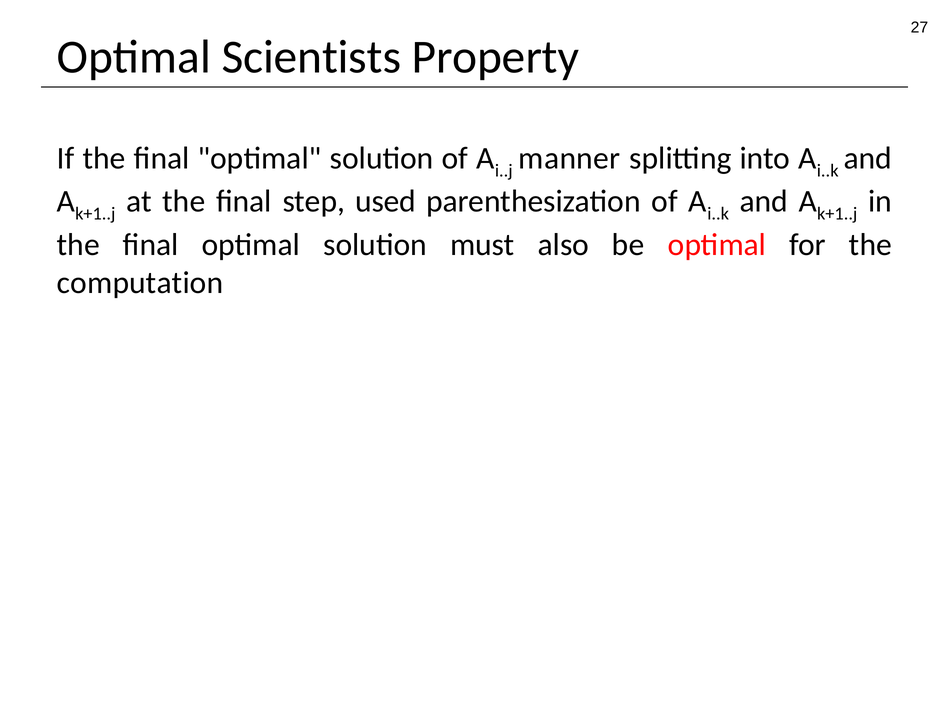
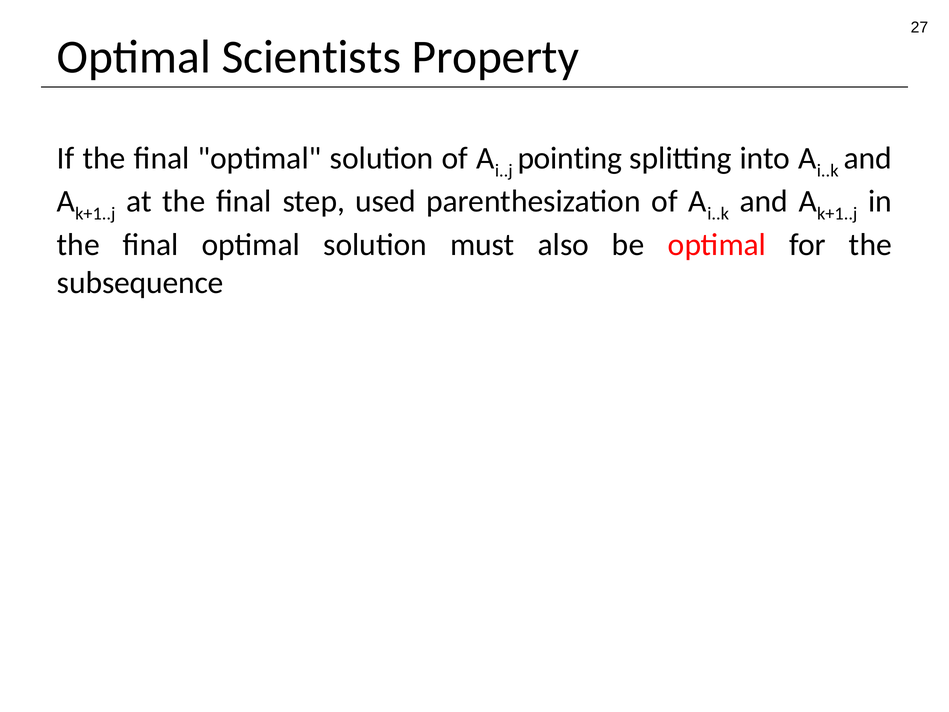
manner: manner -> pointing (570, 158)
computation: computation -> subsequence (140, 282)
